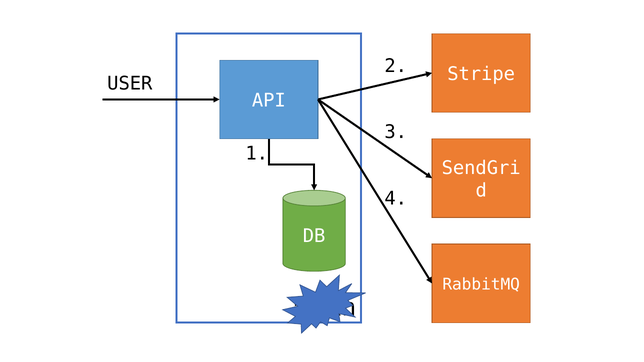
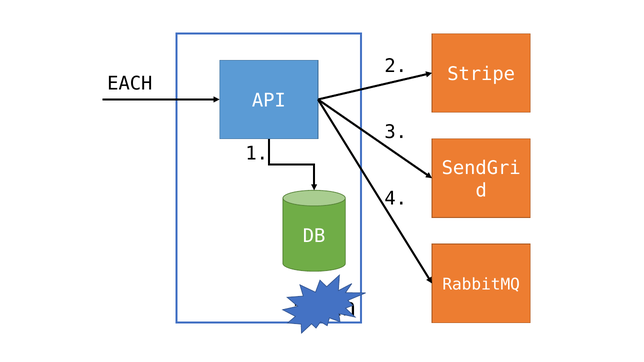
USER: USER -> EACH (130, 83)
